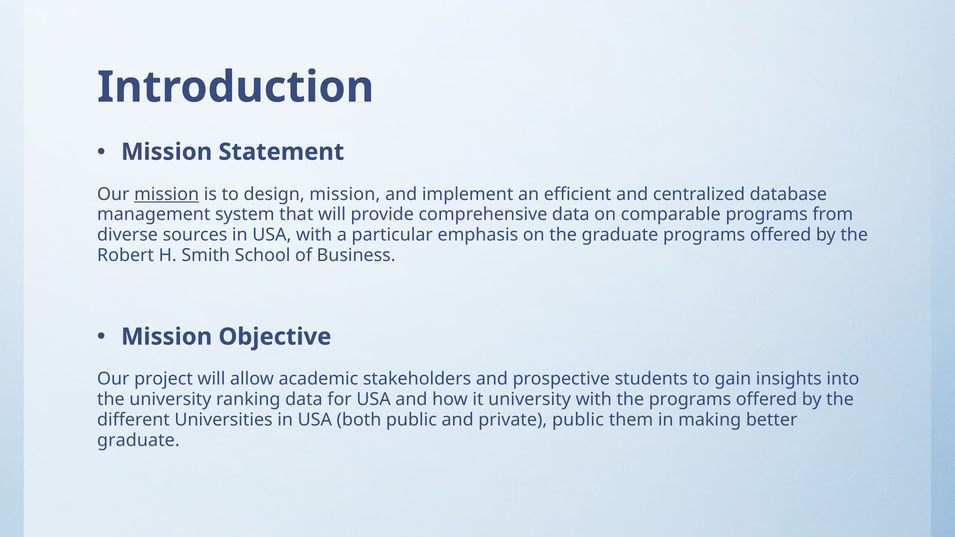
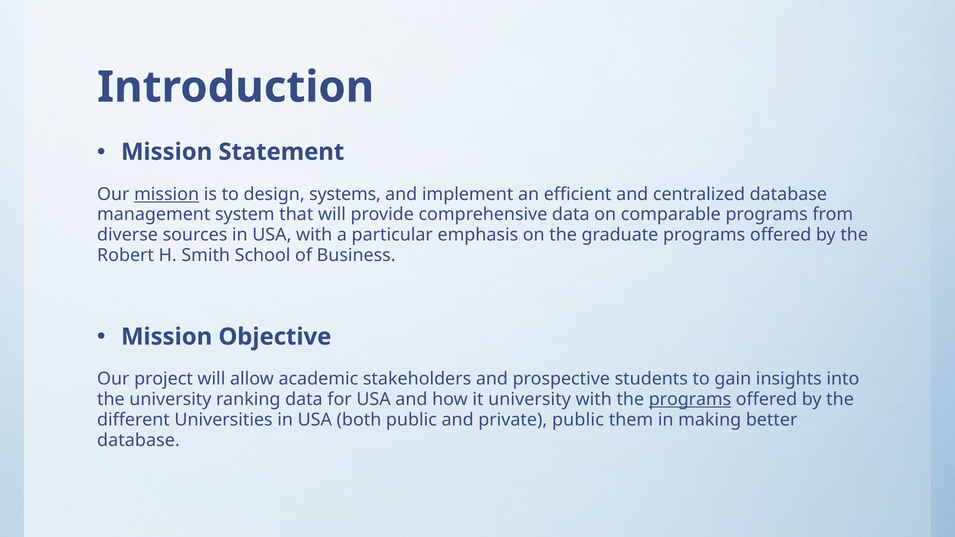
design mission: mission -> systems (345, 194)
programs underline: none -> present (690, 400)
graduate: graduate -> database (138, 441)
